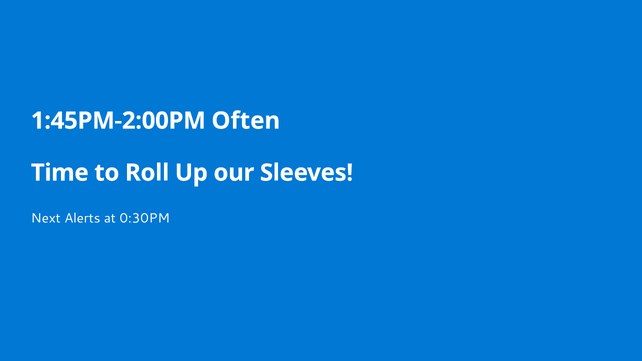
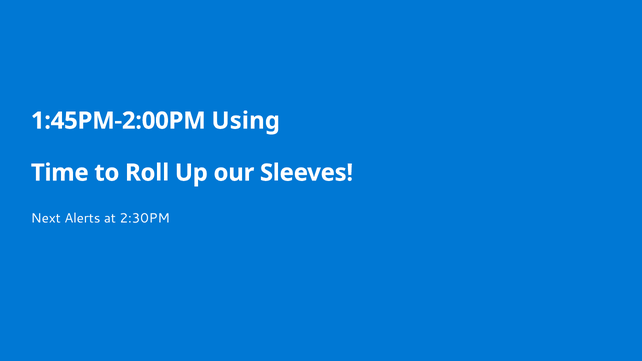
Often: Often -> Using (246, 121)
0:30PM: 0:30PM -> 2:30PM (145, 218)
